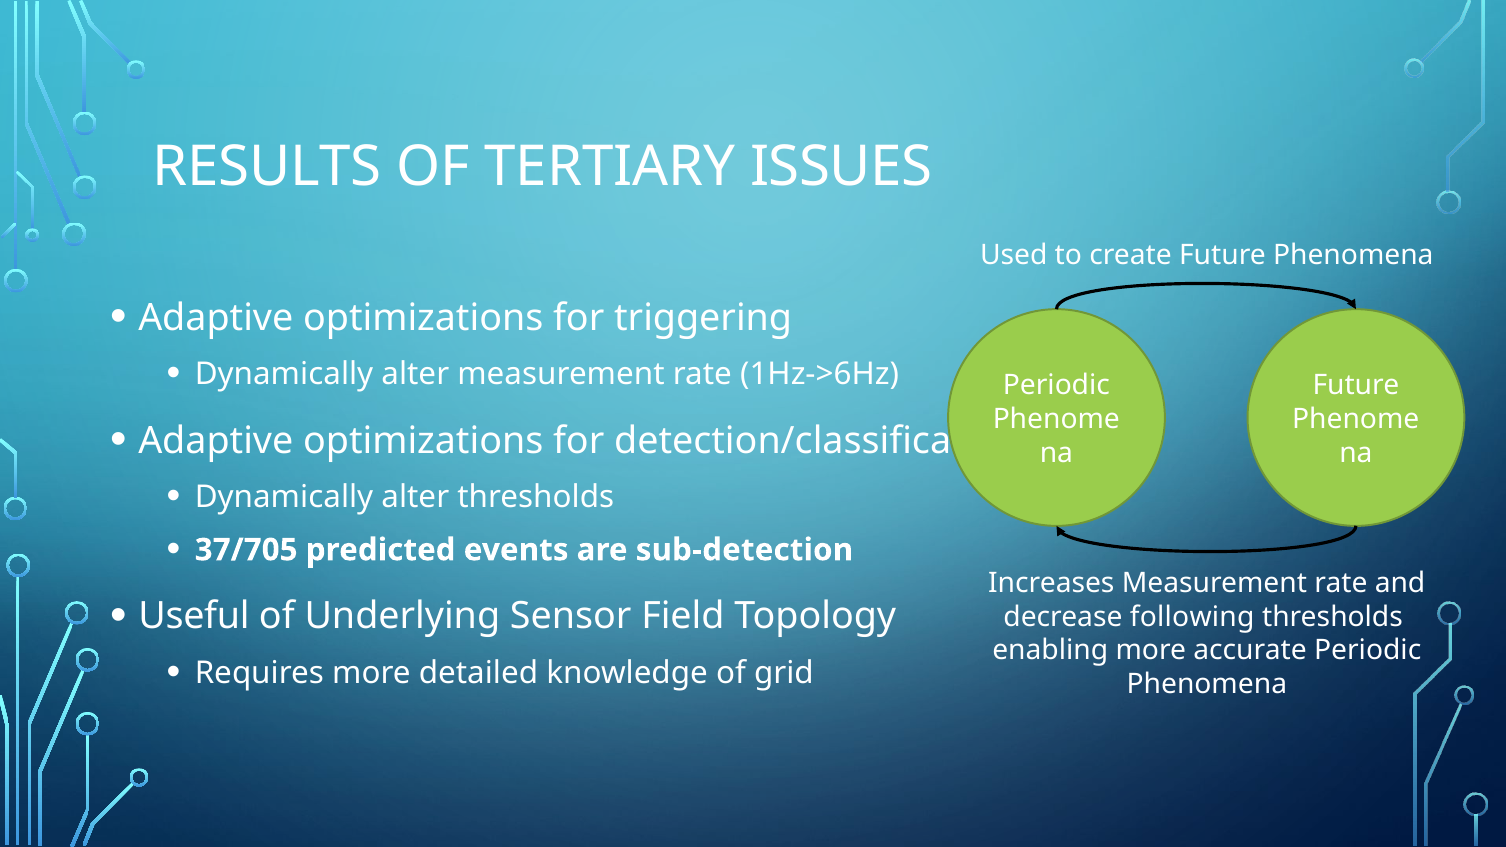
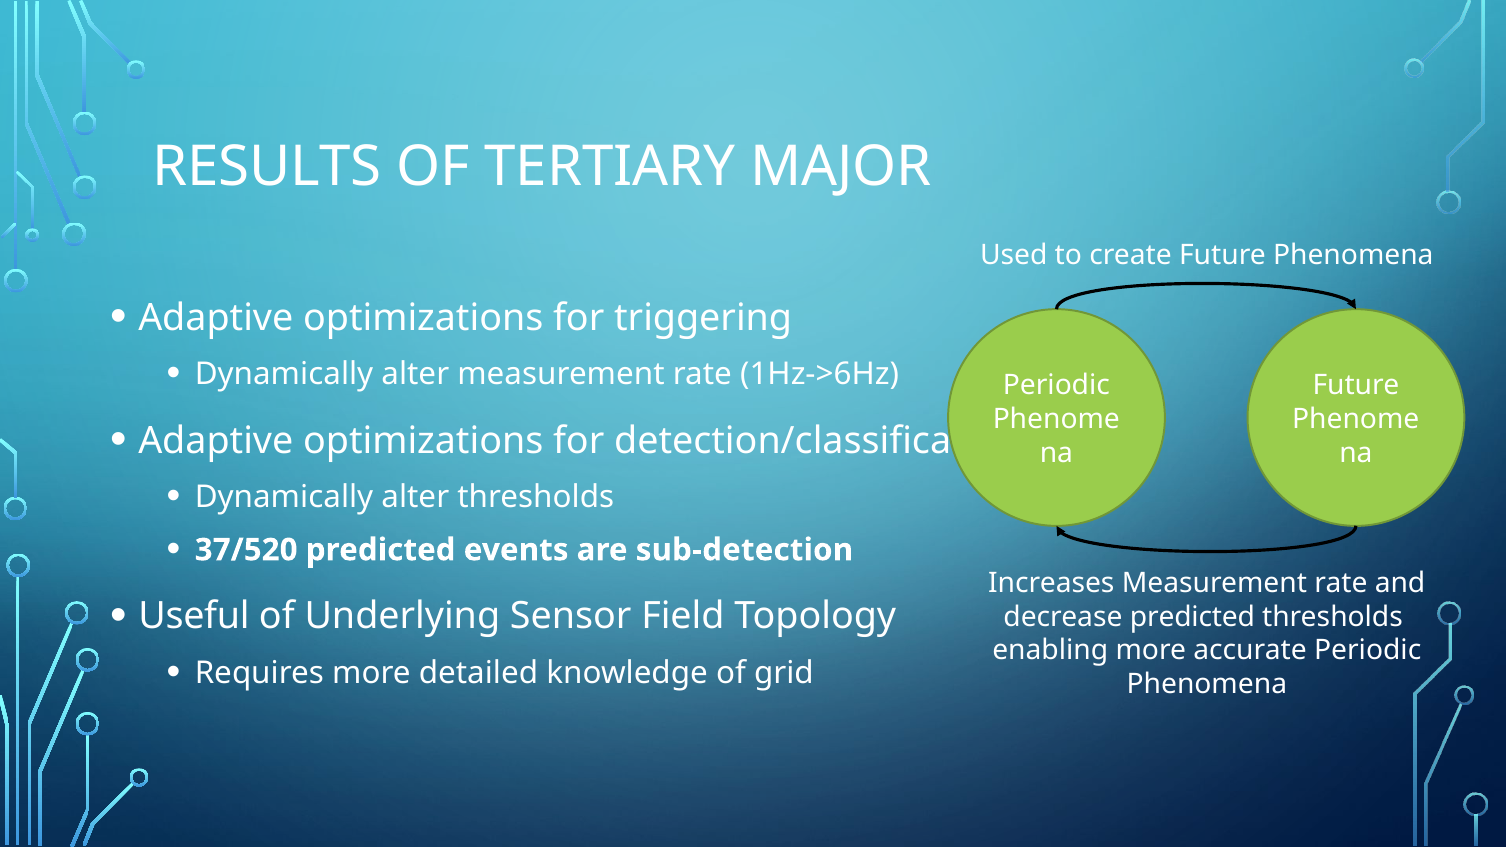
ISSUES: ISSUES -> MAJOR (841, 167)
37/705: 37/705 -> 37/520 (246, 550)
decrease following: following -> predicted (1192, 617)
